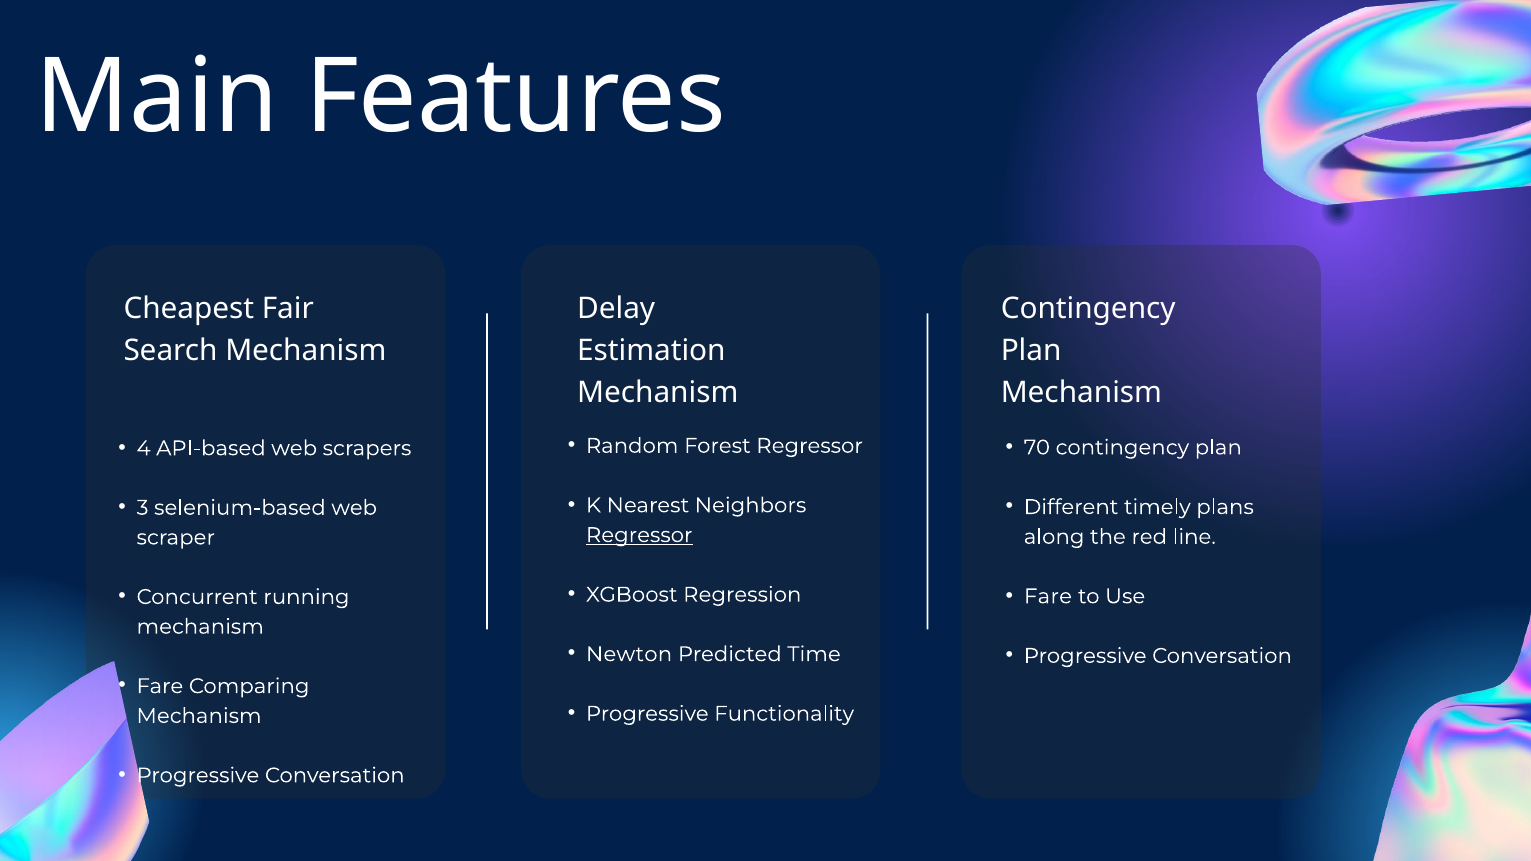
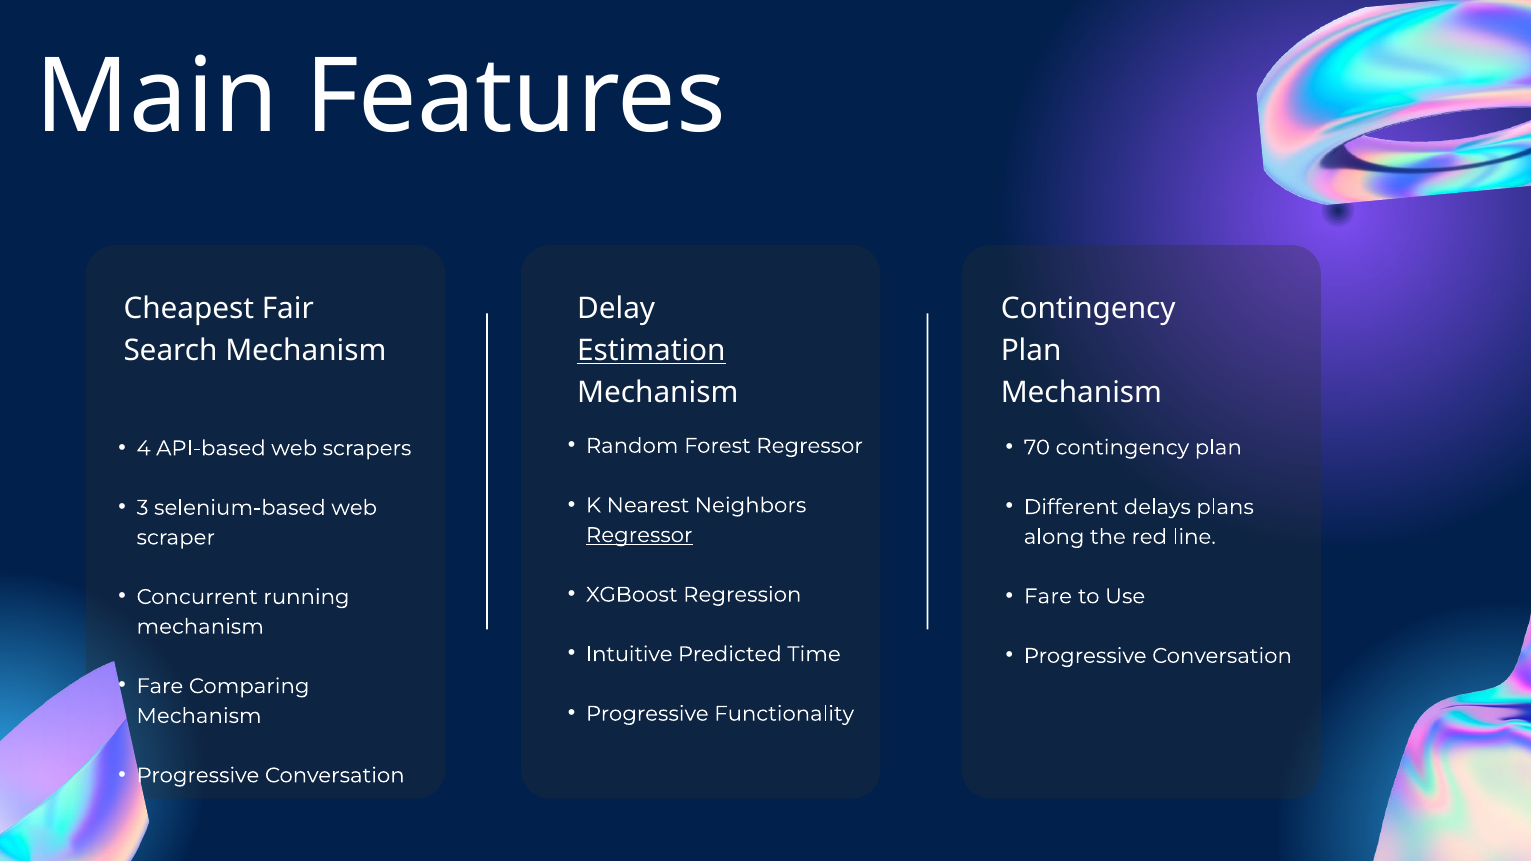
Estimation underline: none -> present (651, 351)
timely: timely -> delays (1157, 507)
Newton: Newton -> Intuitive (629, 654)
